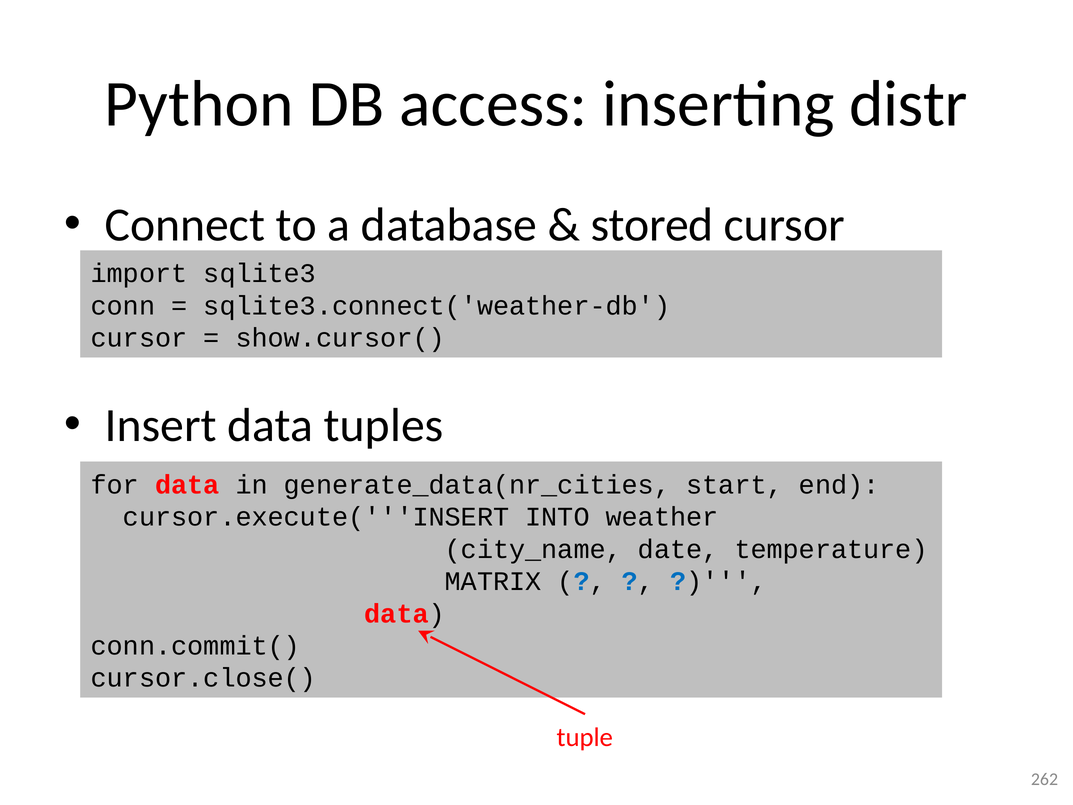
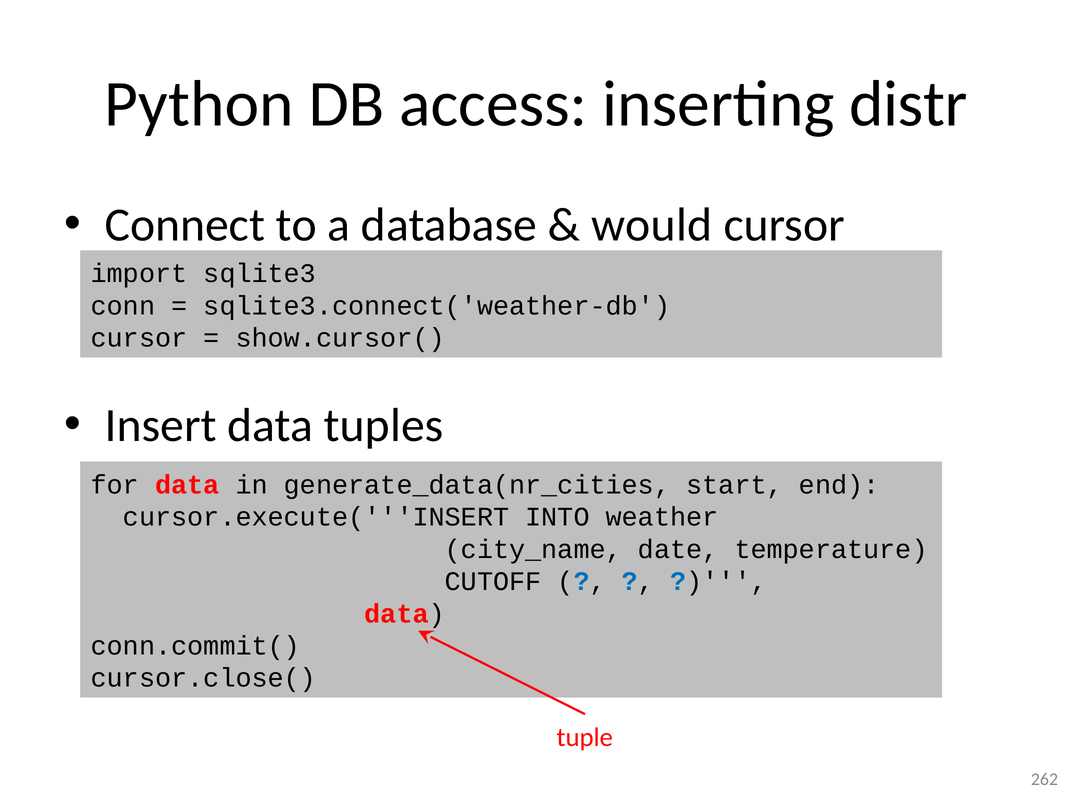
stored: stored -> would (652, 225)
MATRIX: MATRIX -> CUTOFF (493, 581)
